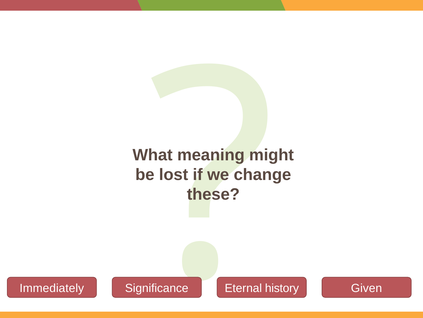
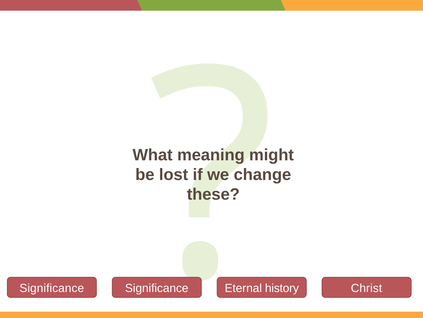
Immediately: Immediately -> Significance (52, 287)
Given: Given -> Christ (367, 287)
